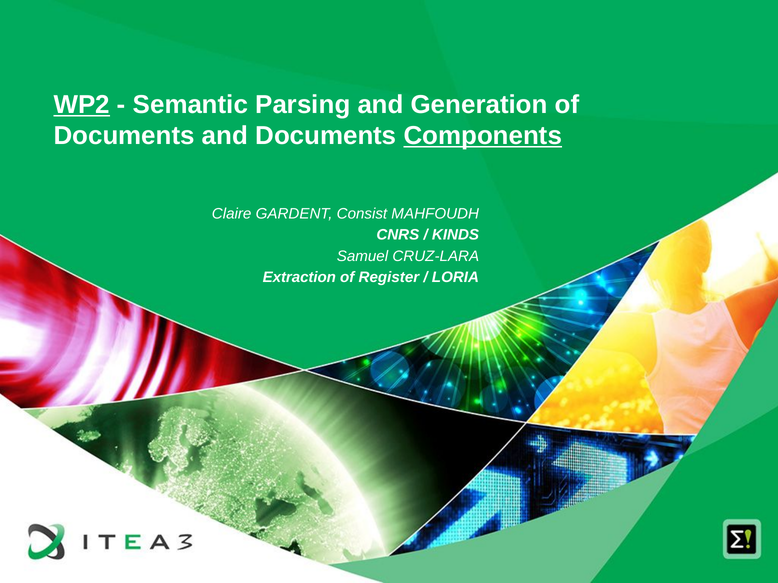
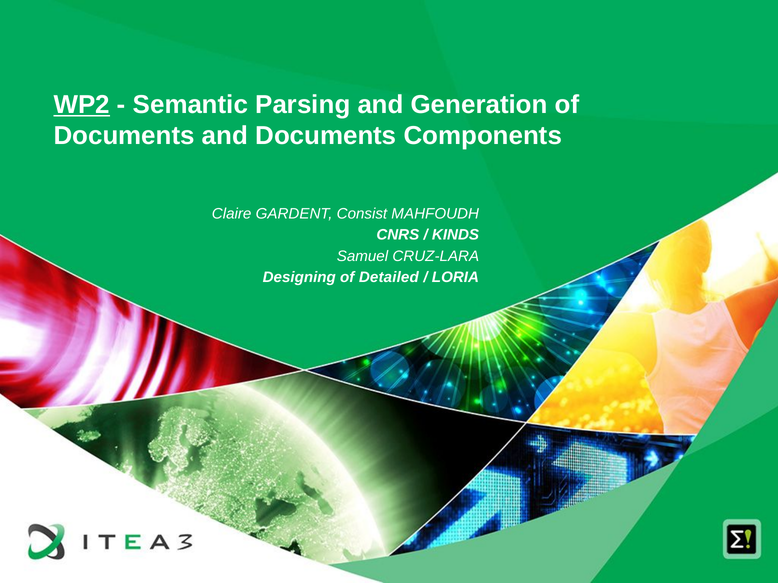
Components underline: present -> none (483, 136)
Extraction: Extraction -> Designing (299, 277)
Register: Register -> Detailed (389, 277)
